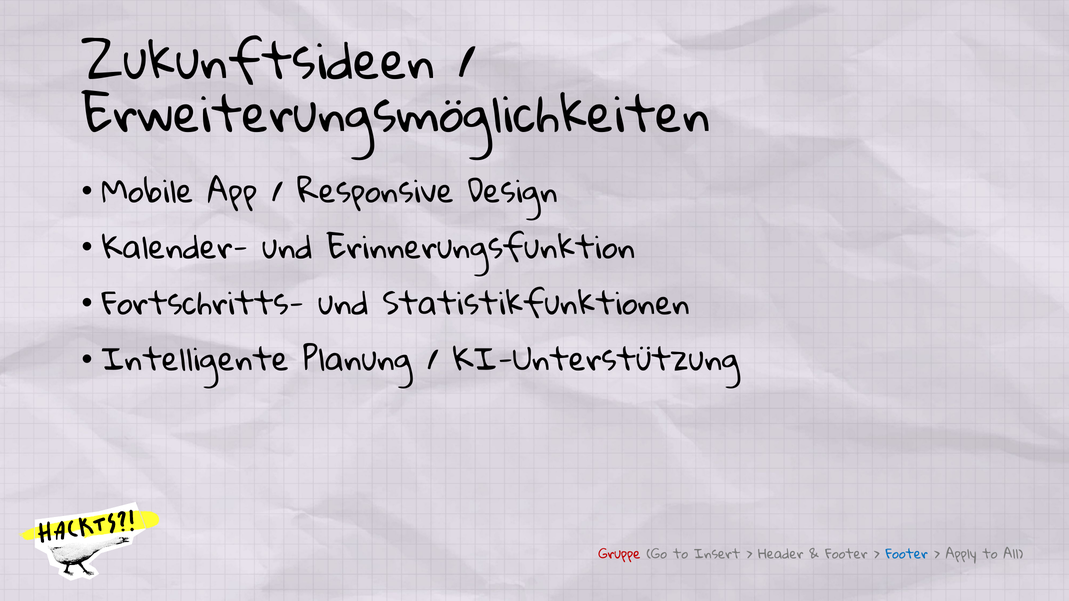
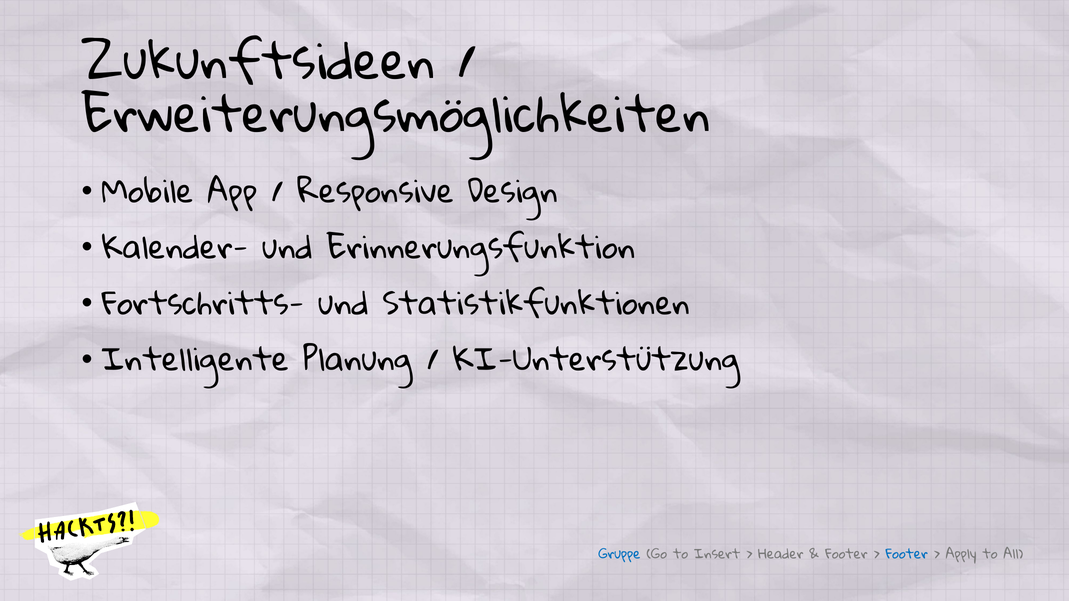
Gruppe colour: red -> blue (620, 554)
